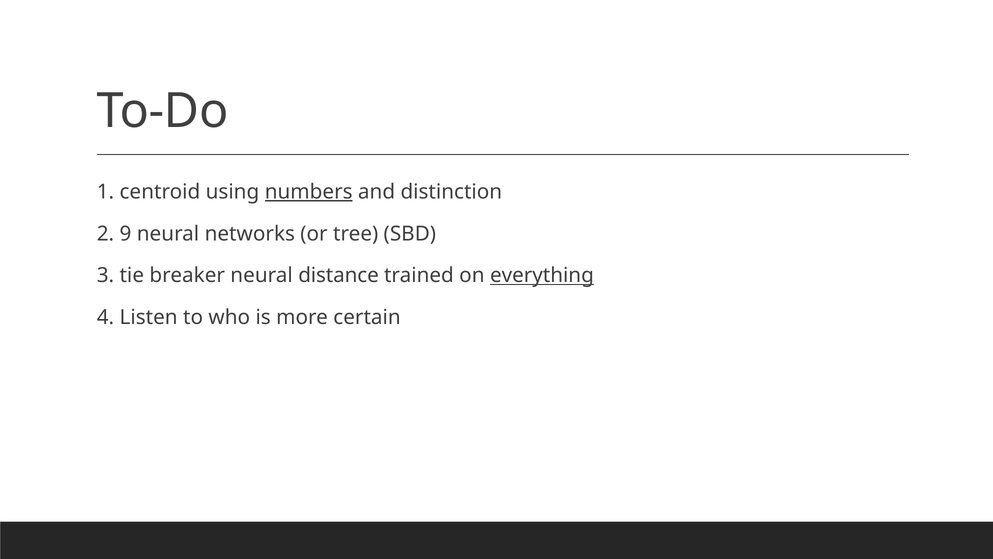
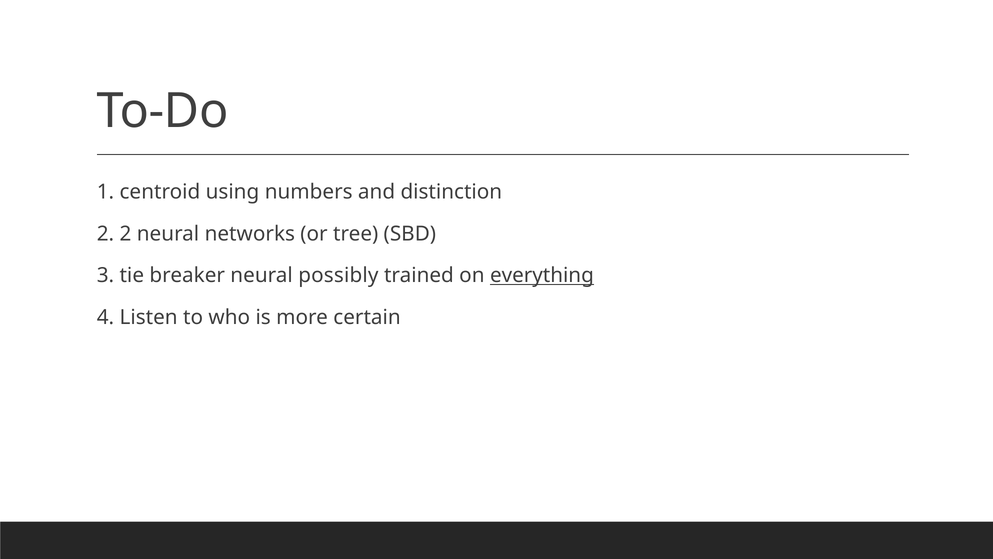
numbers underline: present -> none (309, 192)
2 9: 9 -> 2 (125, 234)
distance: distance -> possibly (338, 275)
